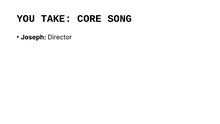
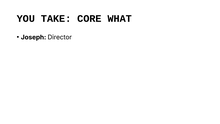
SONG: SONG -> WHAT (120, 18)
